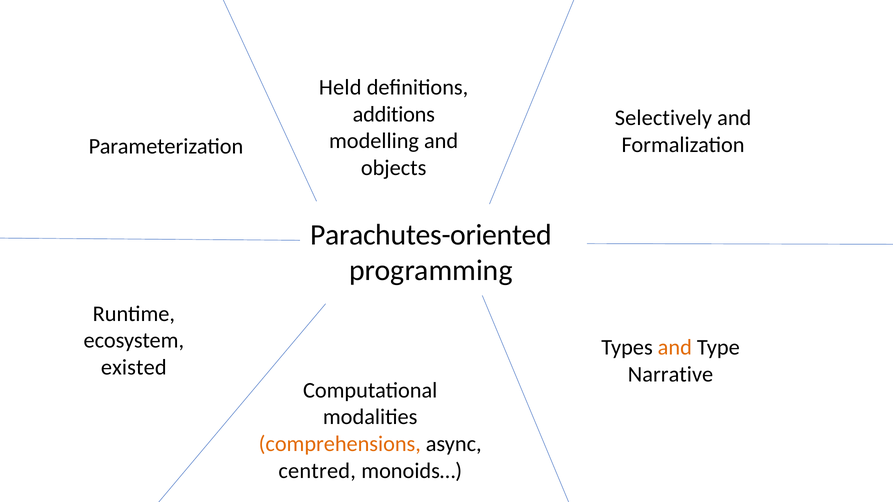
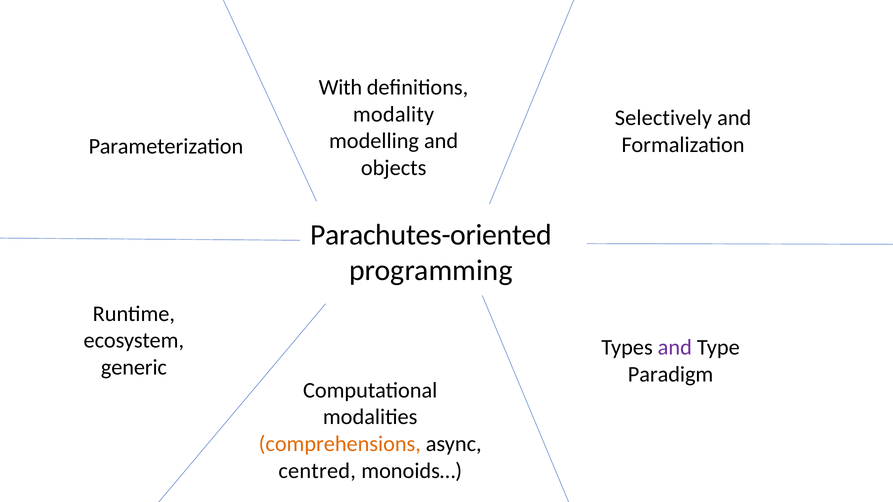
Held: Held -> With (340, 88)
additions: additions -> modality (394, 114)
and colour: orange -> purple (675, 348)
existed: existed -> generic (134, 367)
Narrative: Narrative -> Paradigm (671, 374)
